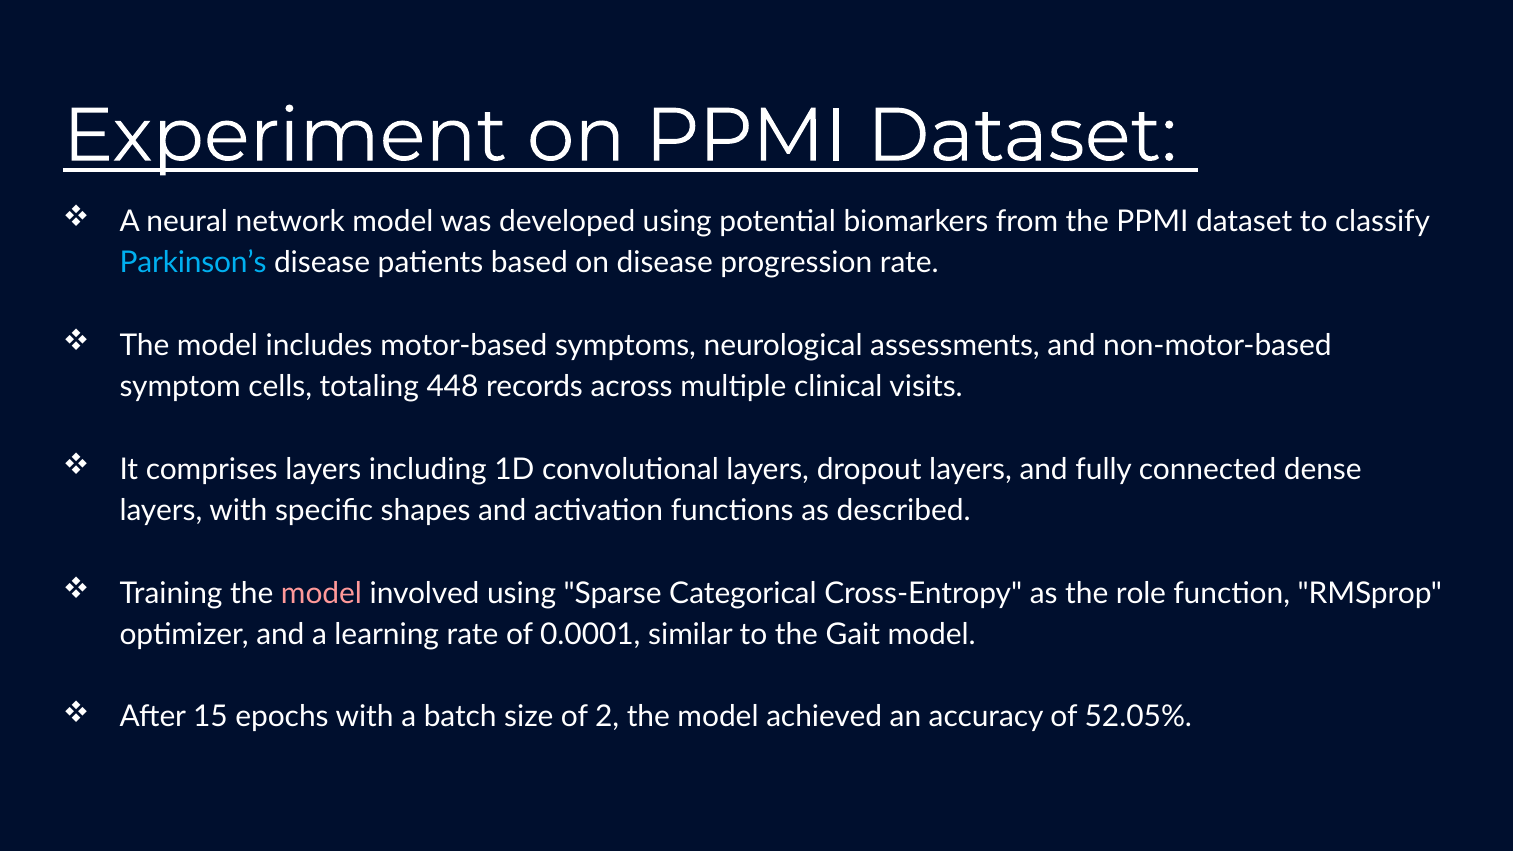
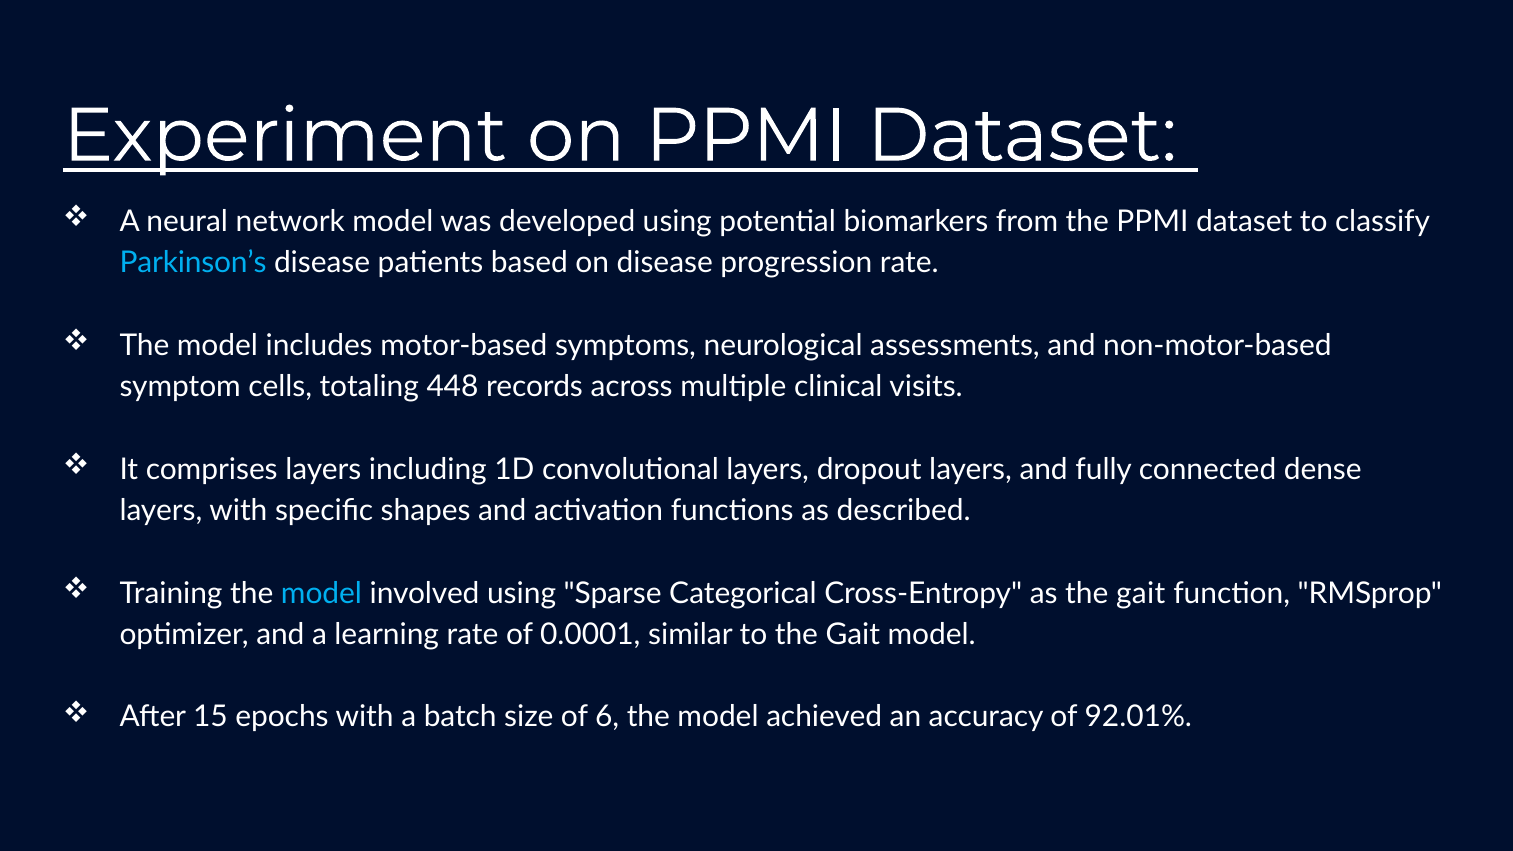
model colour: pink -> light blue (321, 593)
as the role: role -> gait (1141, 593)
2: 2 -> 6 (607, 717)
52.05%: 52.05% -> 92.01% (1138, 717)
